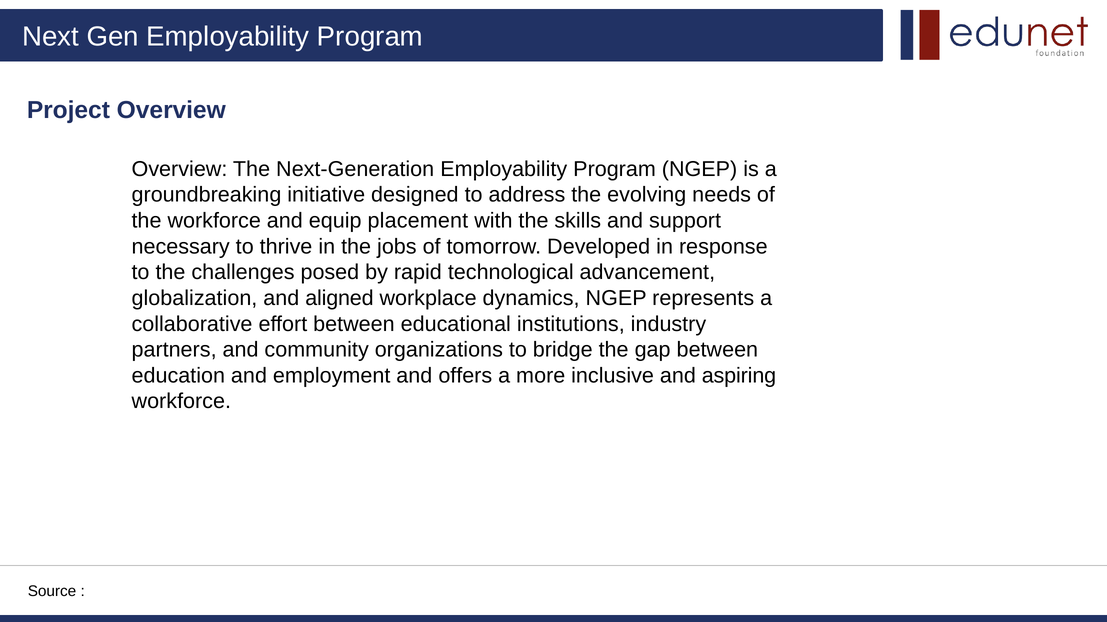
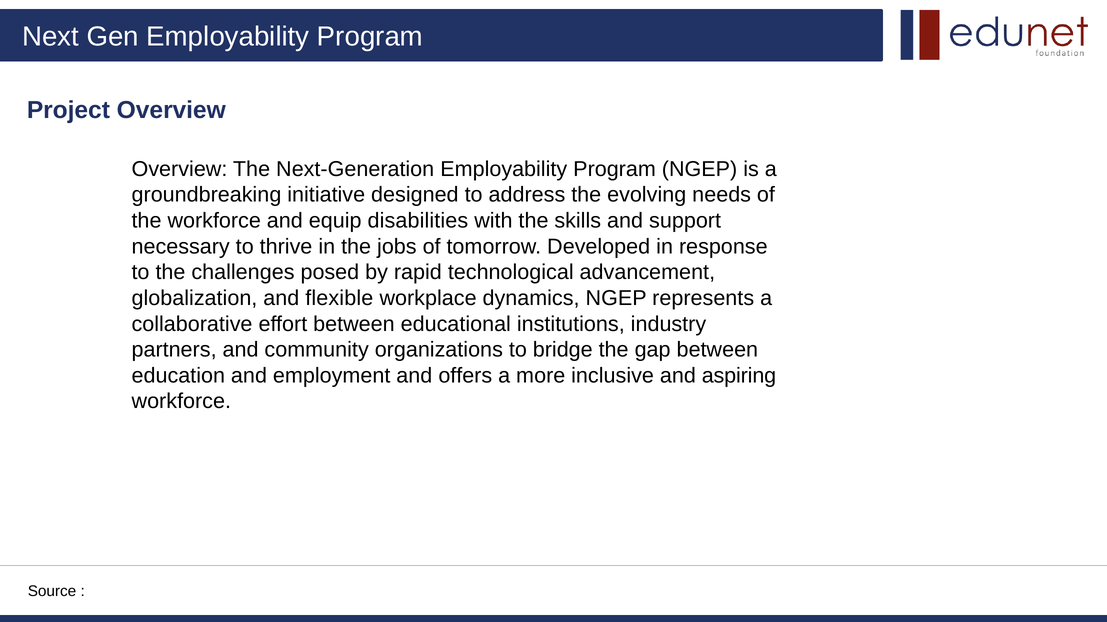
placement: placement -> disabilities (418, 221)
aligned: aligned -> flexible (339, 298)
